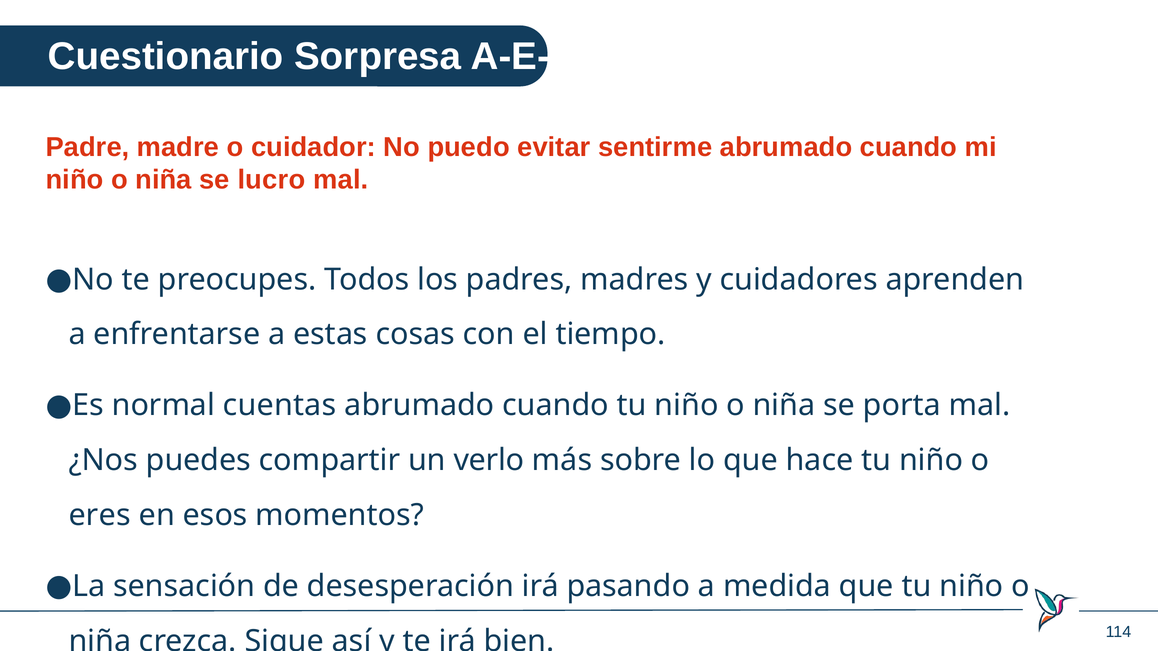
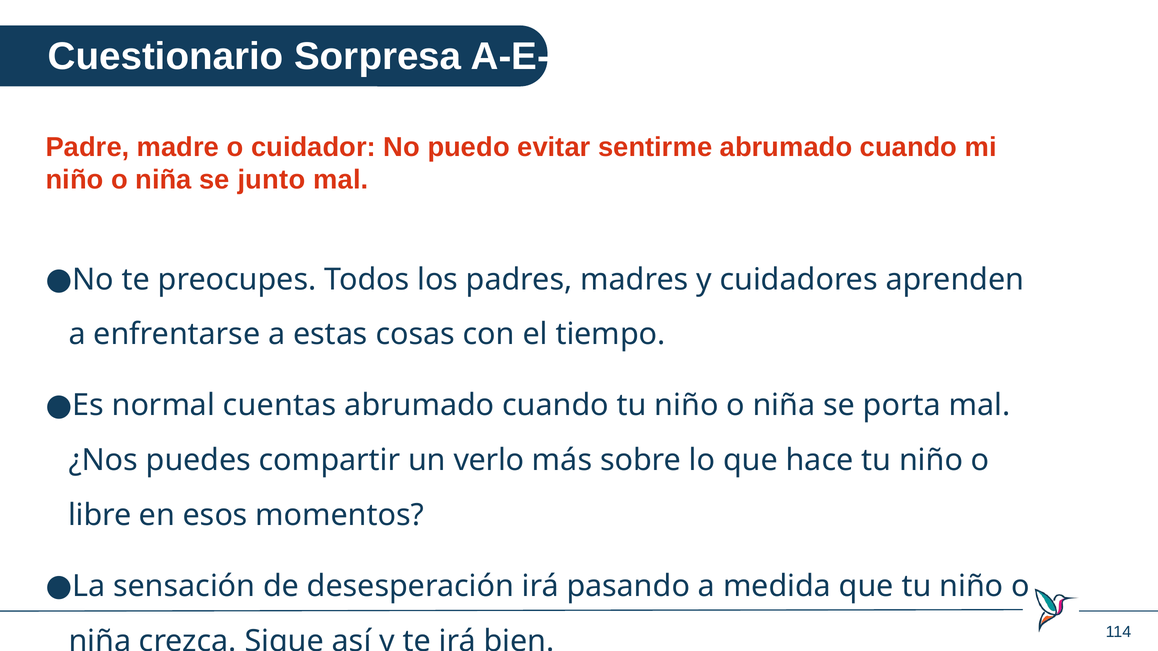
lucro: lucro -> junto (272, 180)
eres: eres -> libre (100, 516)
